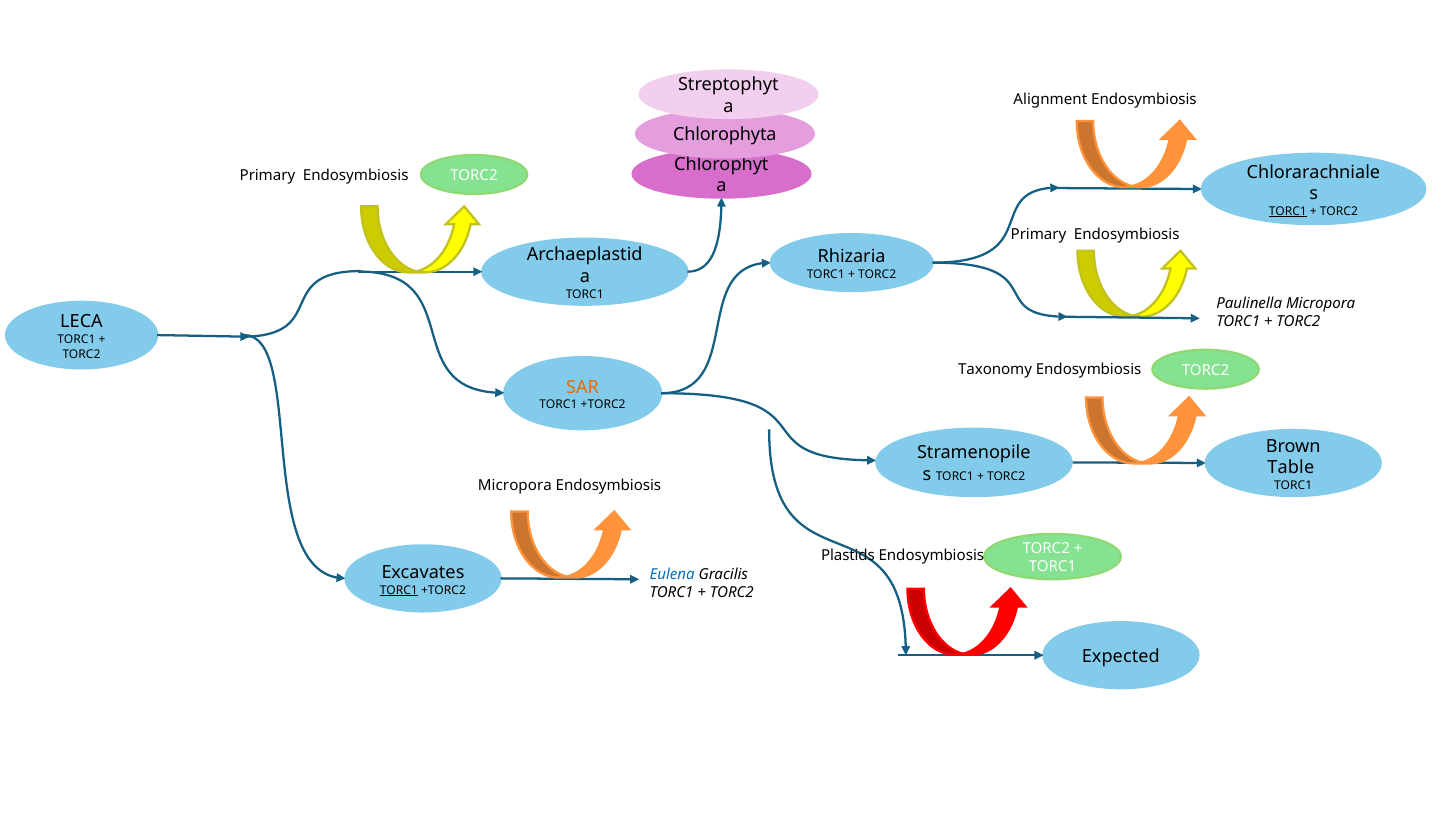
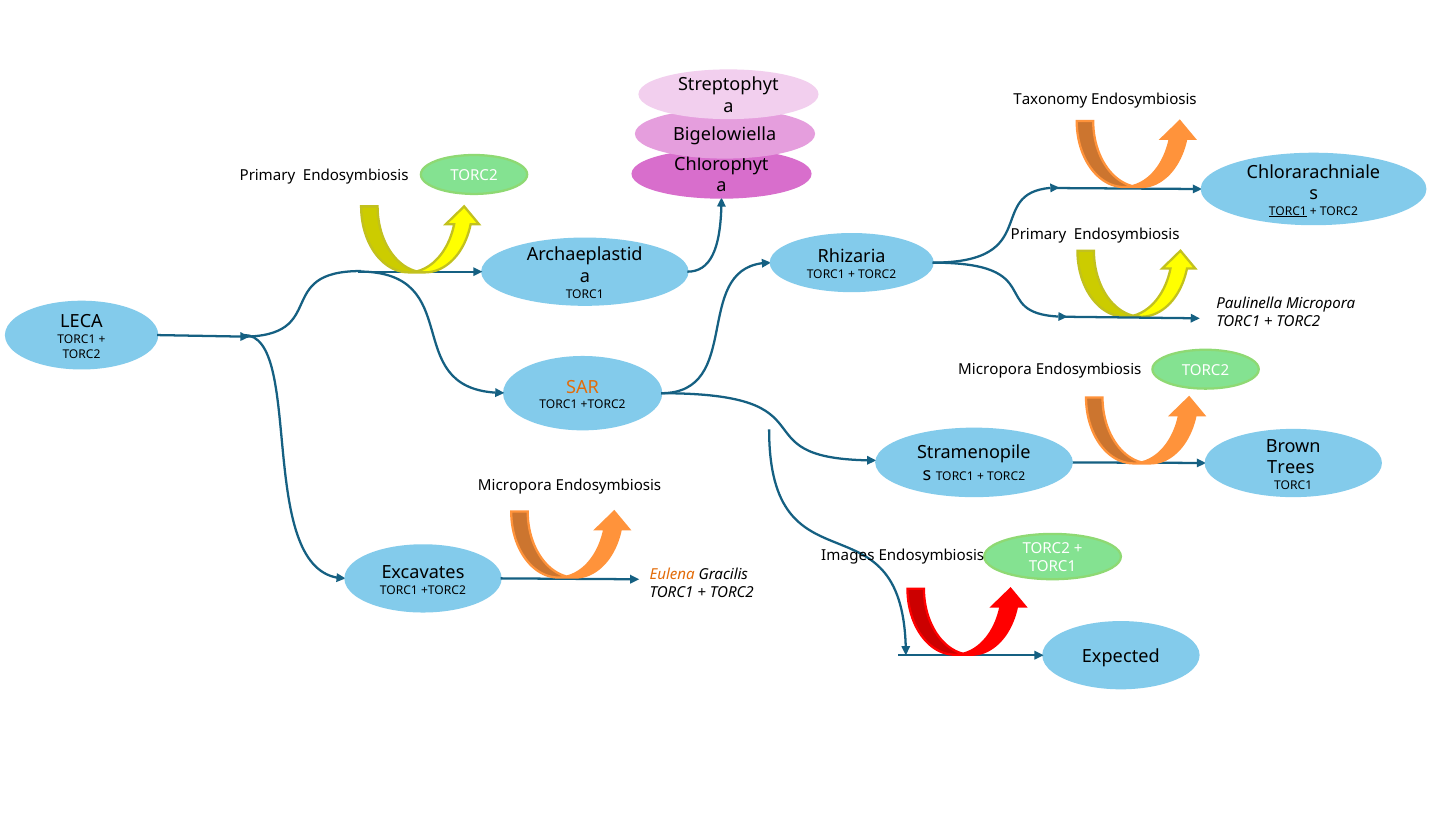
Alignment: Alignment -> Taxonomy (1050, 100)
Chlorophyta: Chlorophyta -> Bigelowiella (725, 135)
Taxonomy: Taxonomy -> Micropora (995, 370)
Table: Table -> Trees (1291, 468)
Plastids: Plastids -> Images (848, 556)
Eulena colour: blue -> orange (672, 575)
TORC1 underline: present -> none (399, 591)
